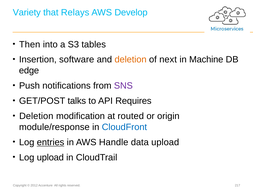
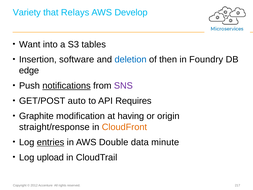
Then: Then -> Want (30, 44)
deletion colour: orange -> blue (131, 59)
next: next -> then (168, 59)
Machine: Machine -> Foundry (206, 59)
notifications underline: none -> present (67, 86)
talks: talks -> auto (77, 101)
Deletion: Deletion -> Graphite (36, 116)
routed: routed -> having (131, 116)
module/response: module/response -> straight/response (54, 127)
CloudFront colour: blue -> orange (124, 127)
Handle: Handle -> Double (114, 142)
data upload: upload -> minute (165, 142)
